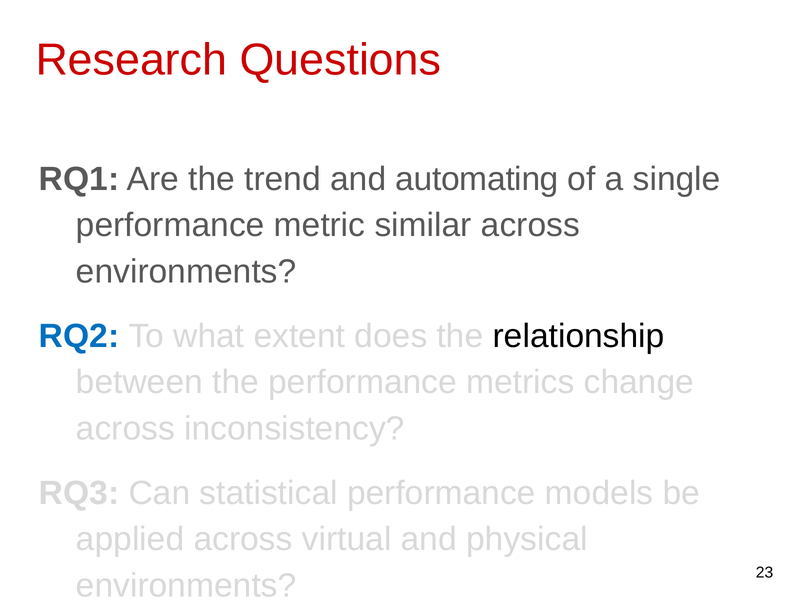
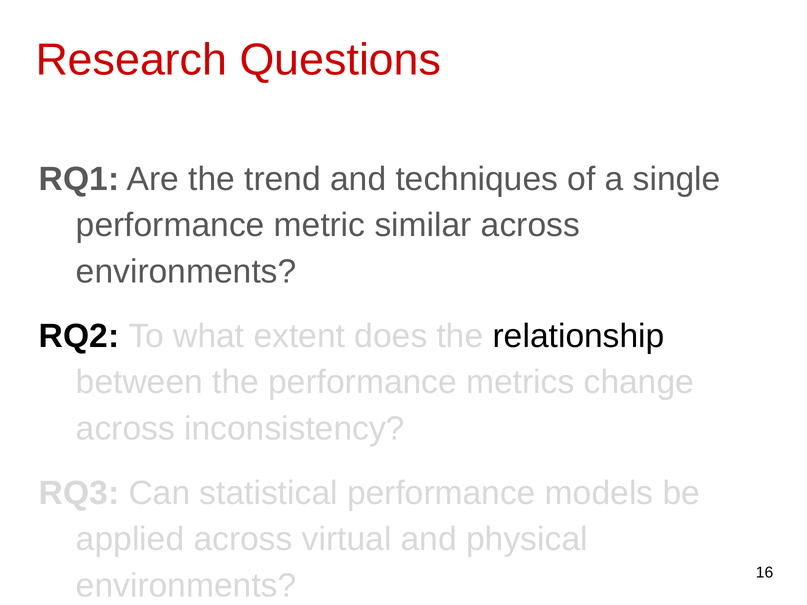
automating: automating -> techniques (477, 179)
RQ2 colour: blue -> black (79, 336)
23: 23 -> 16 (765, 573)
